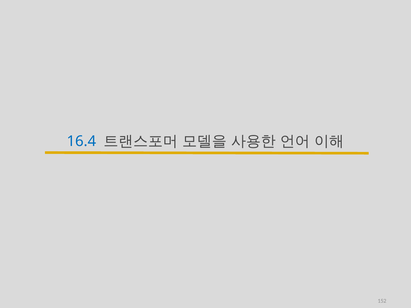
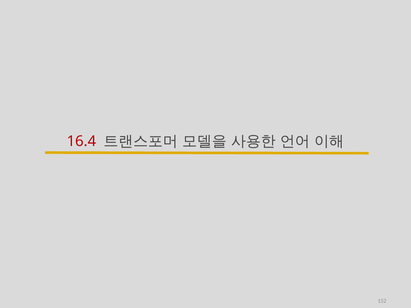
16.4 colour: blue -> red (81, 141)
